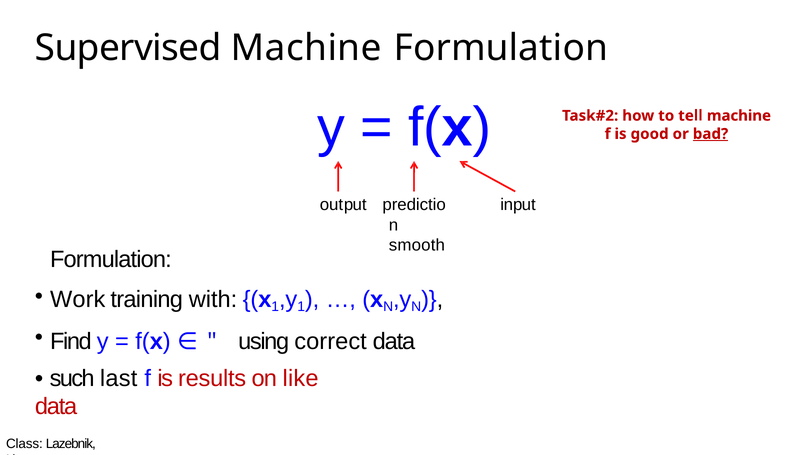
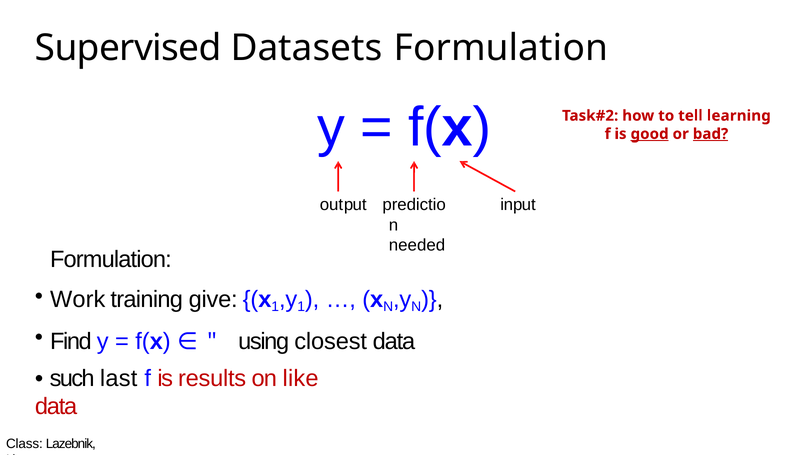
Supervised Machine: Machine -> Datasets (307, 48)
tell machine: machine -> learning (739, 116)
good underline: none -> present (650, 134)
smooth: smooth -> needed (417, 245)
with: with -> give (213, 300)
correct: correct -> closest (331, 341)
